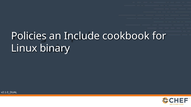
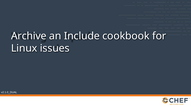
Policies: Policies -> Archive (29, 36)
binary: binary -> issues (55, 48)
